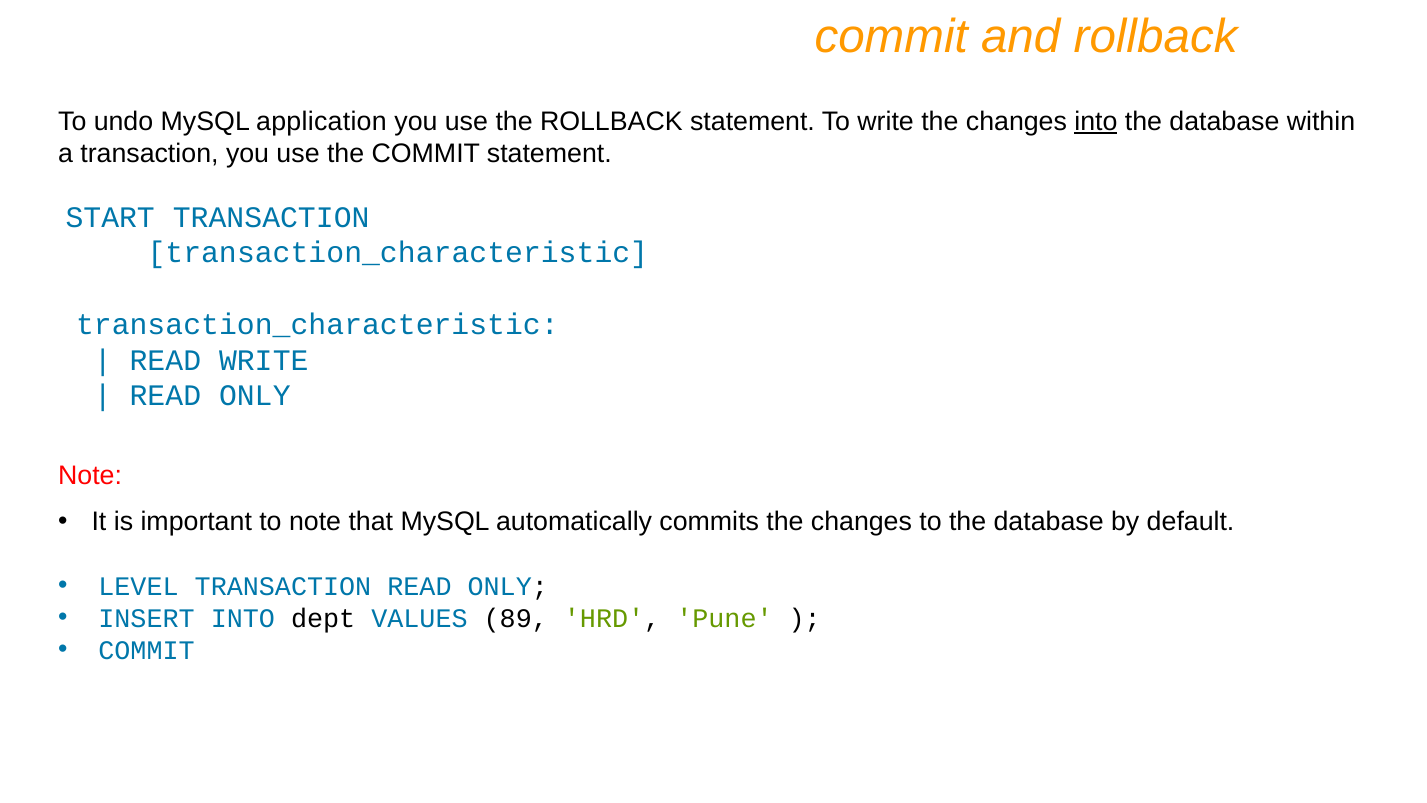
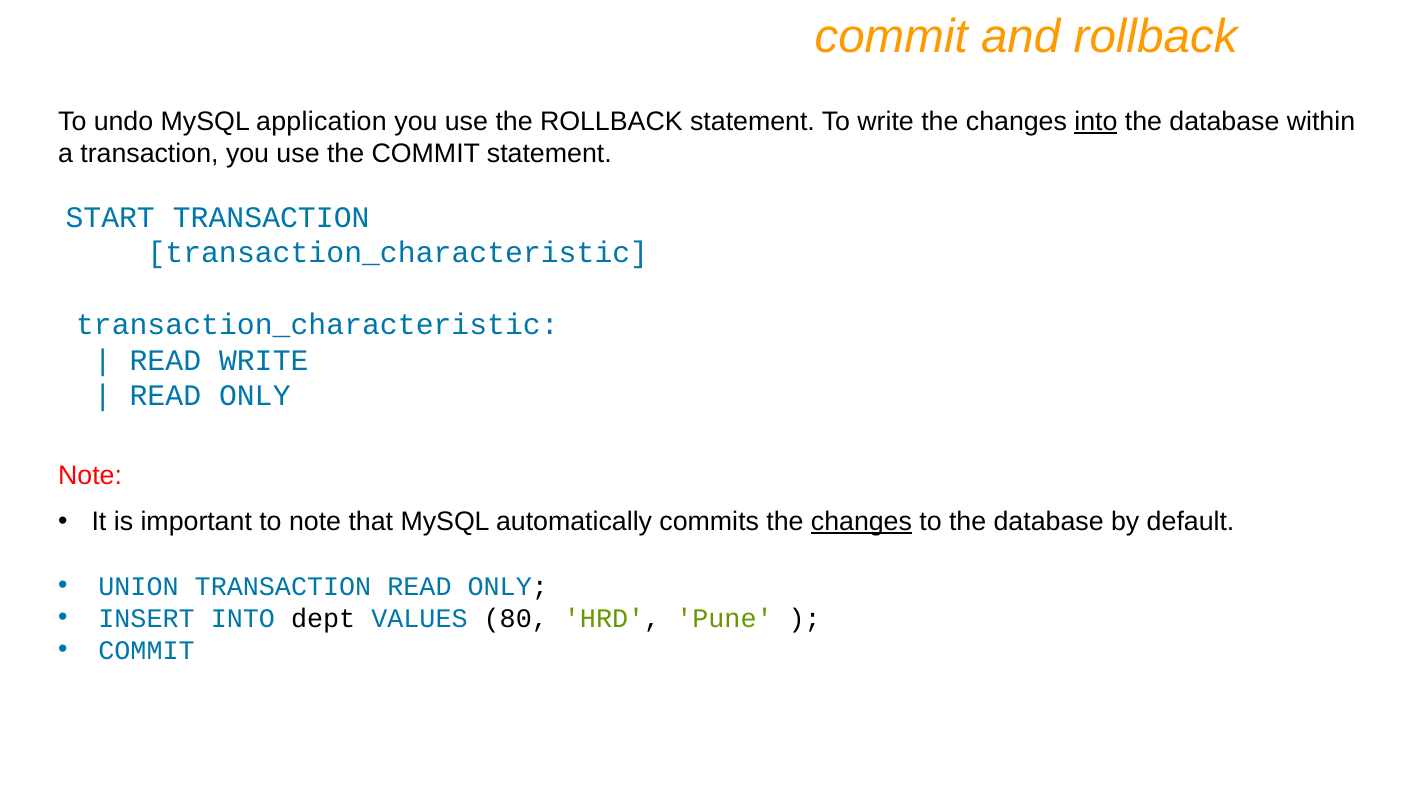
changes underline: none -> present (861, 521)
LEVEL: LEVEL -> UNION (139, 586)
89: 89 -> 80 (516, 618)
